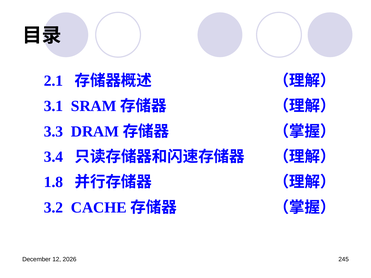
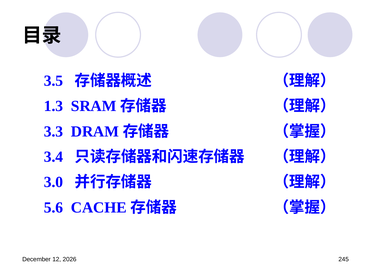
2.1: 2.1 -> 3.5 (54, 81)
3.1: 3.1 -> 1.3 (54, 106)
1.8: 1.8 -> 3.0 (54, 182)
3.2: 3.2 -> 5.6 (54, 208)
